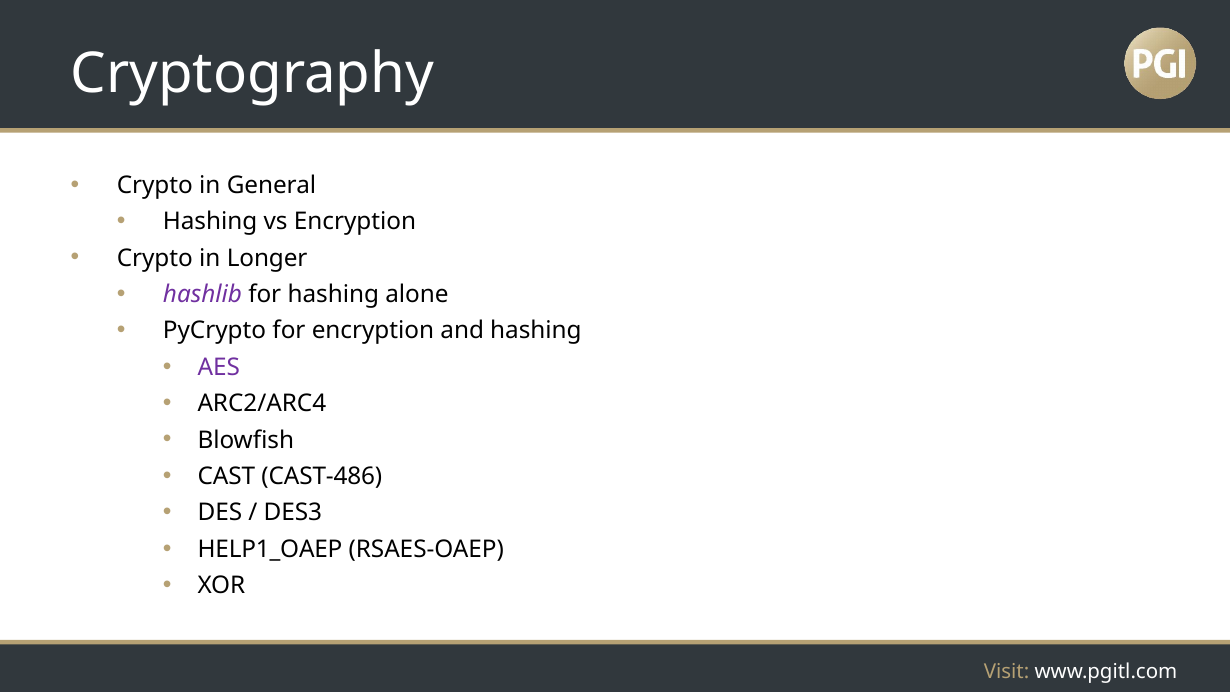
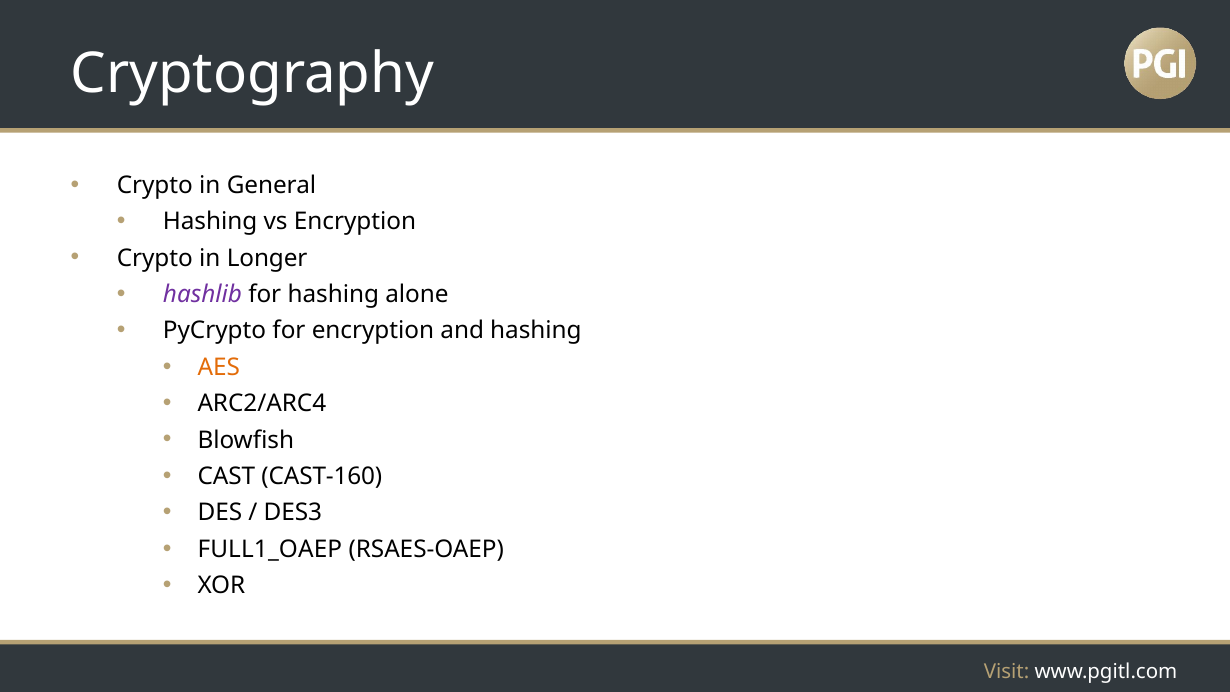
AES colour: purple -> orange (219, 367)
CAST-486: CAST-486 -> CAST-160 (322, 476)
HELP1_OAEP: HELP1_OAEP -> FULL1_OAEP (270, 549)
